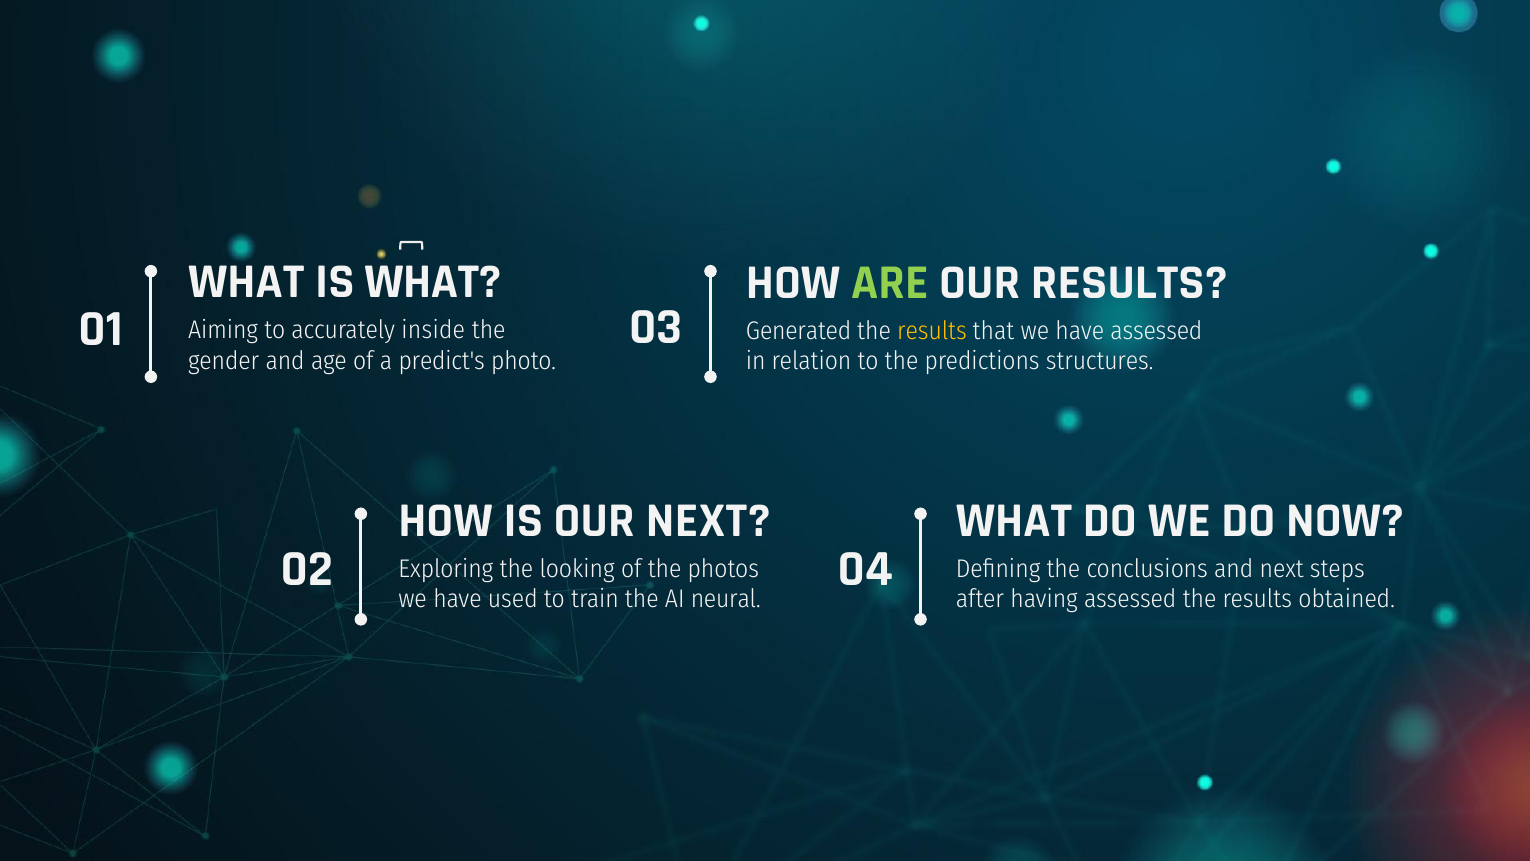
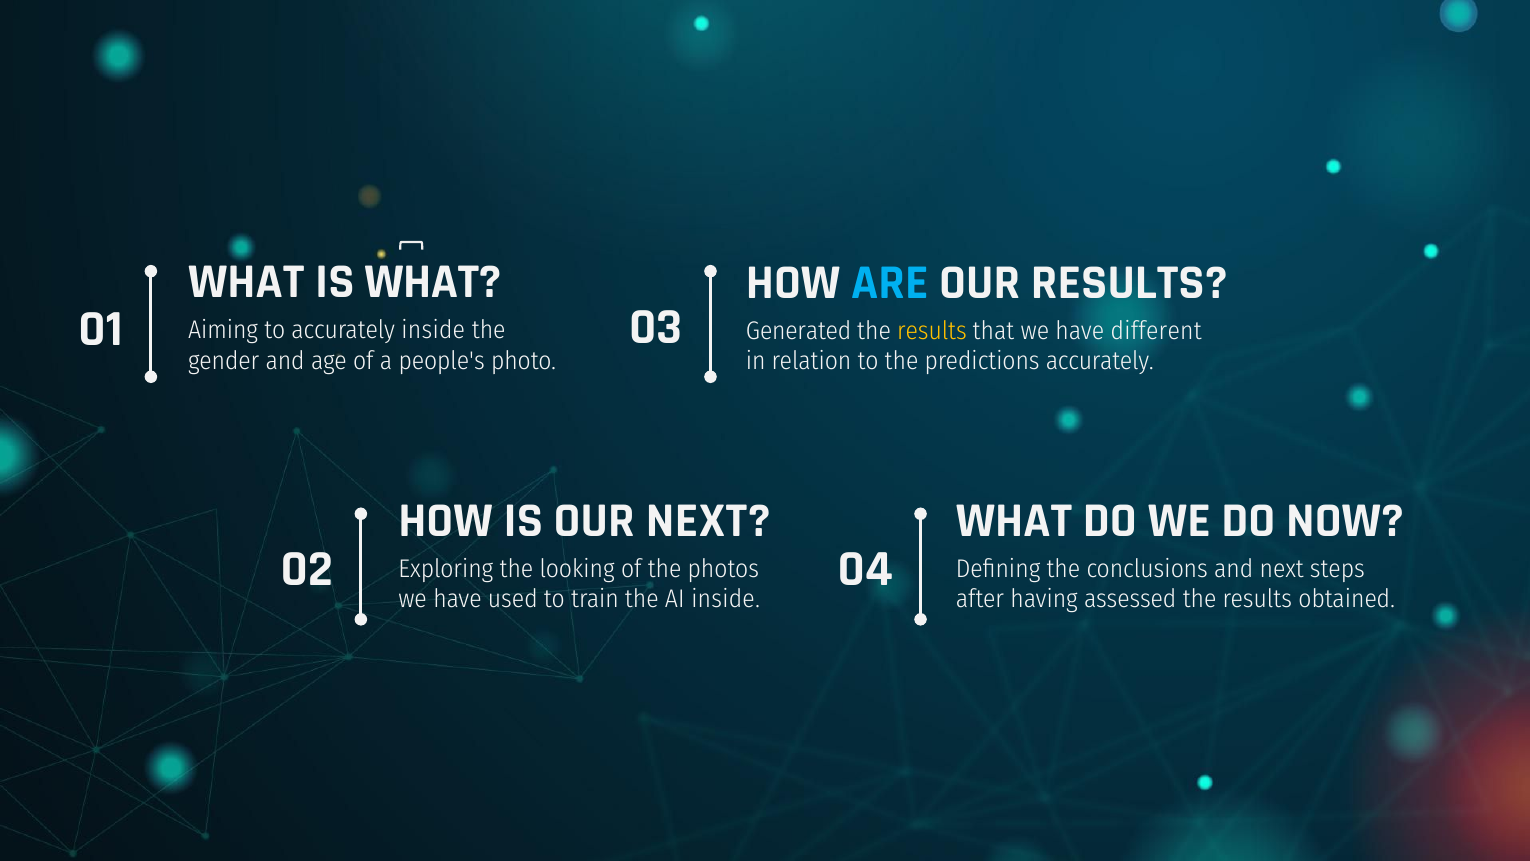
ARE colour: light green -> light blue (890, 282)
have assessed: assessed -> different (1156, 331)
predict's: predict's -> people's (442, 361)
predictions structures: structures -> accurately (1100, 361)
AI neural: neural -> inside (726, 599)
